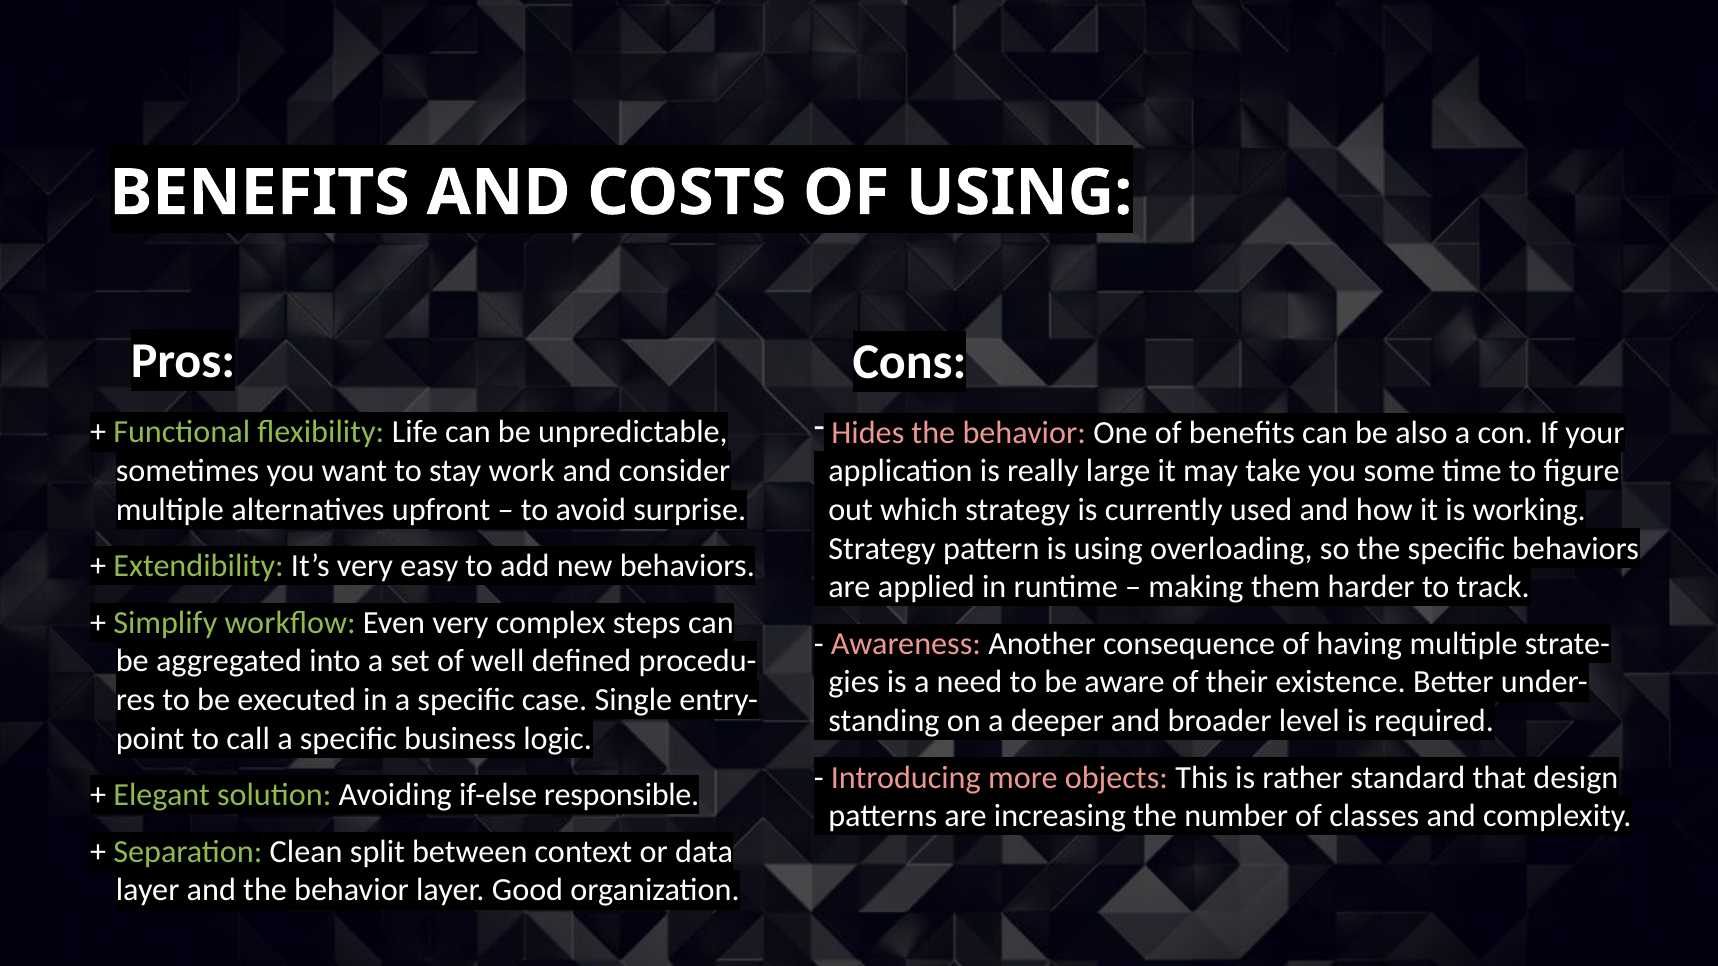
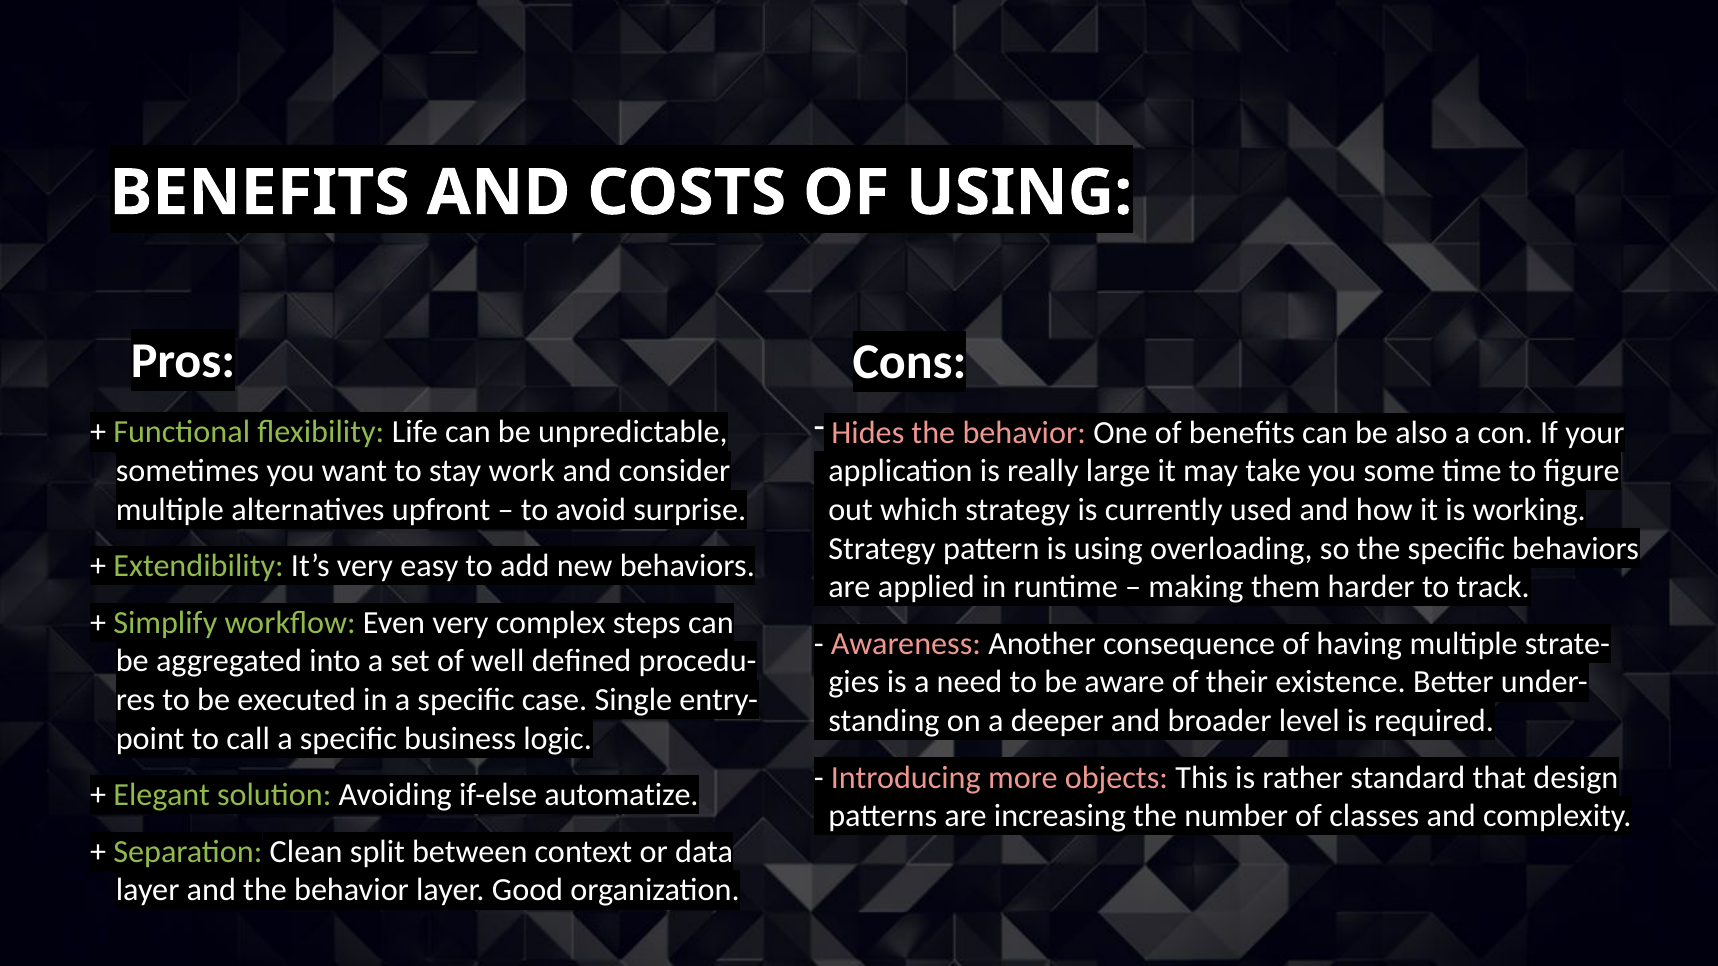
responsible: responsible -> automatize (621, 795)
